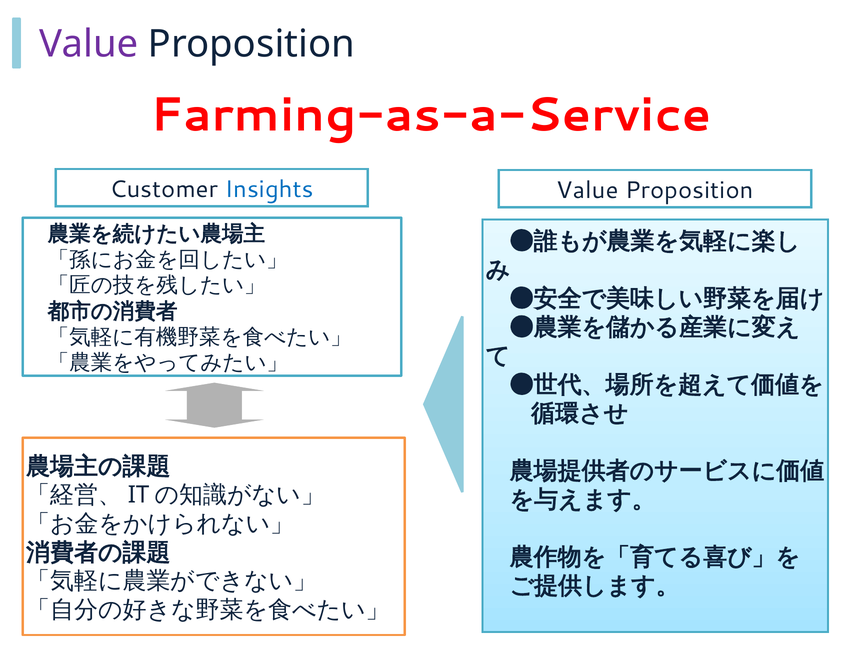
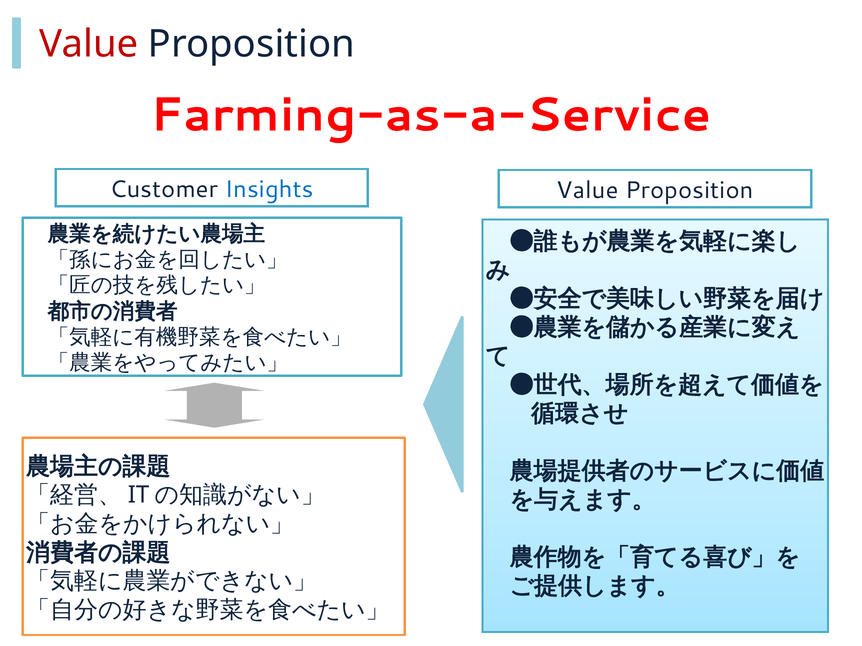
Value colour: purple -> red (89, 44)
